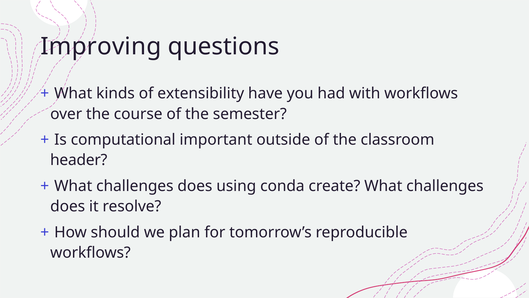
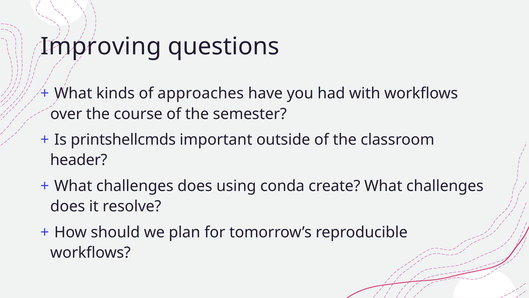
extensibility: extensibility -> approaches (201, 93)
computational: computational -> printshellcmds (123, 140)
